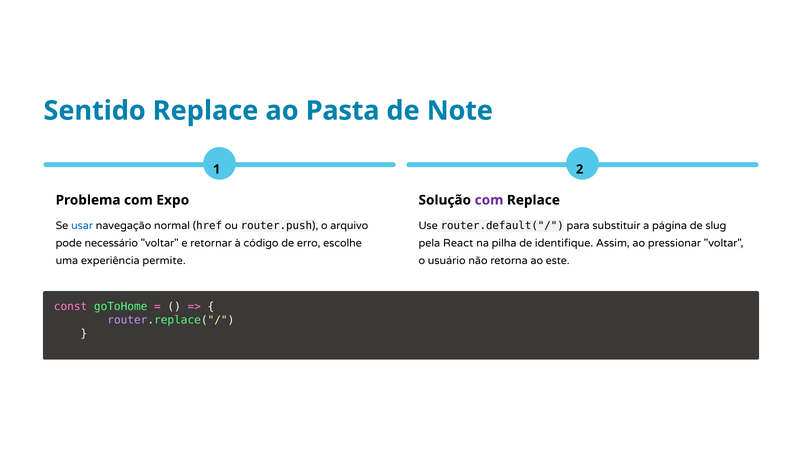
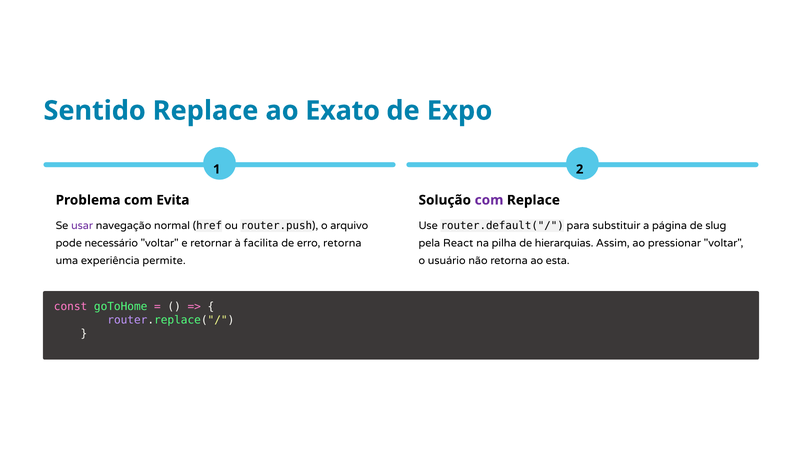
Pasta: Pasta -> Exato (343, 111)
Note: Note -> Expo (460, 111)
Expo: Expo -> Evita (173, 200)
usar colour: blue -> purple (82, 226)
código: código -> facilita (261, 243)
erro escolhe: escolhe -> retorna (342, 243)
identifique: identifique -> hierarquias (564, 243)
este: este -> esta (558, 261)
